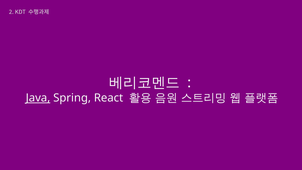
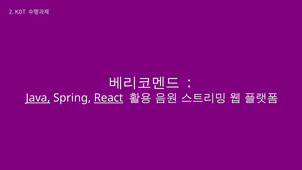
React underline: none -> present (109, 98)
